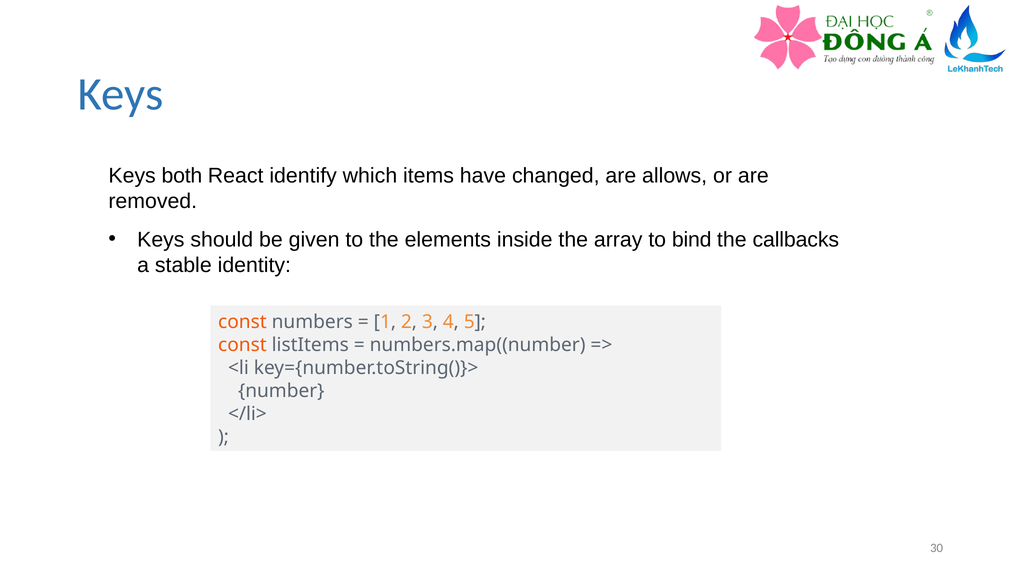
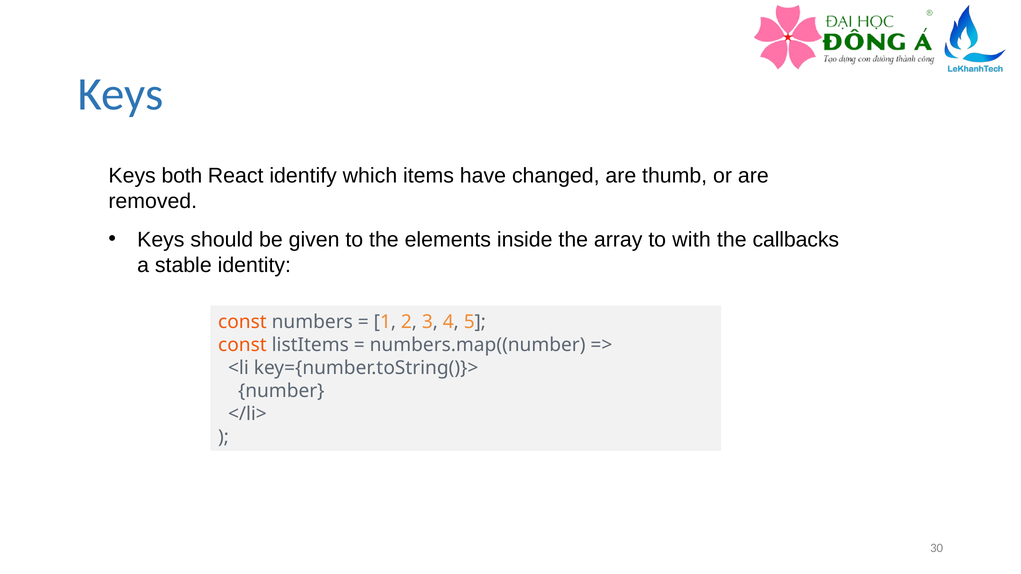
allows: allows -> thumb (675, 176)
bind: bind -> with (691, 240)
